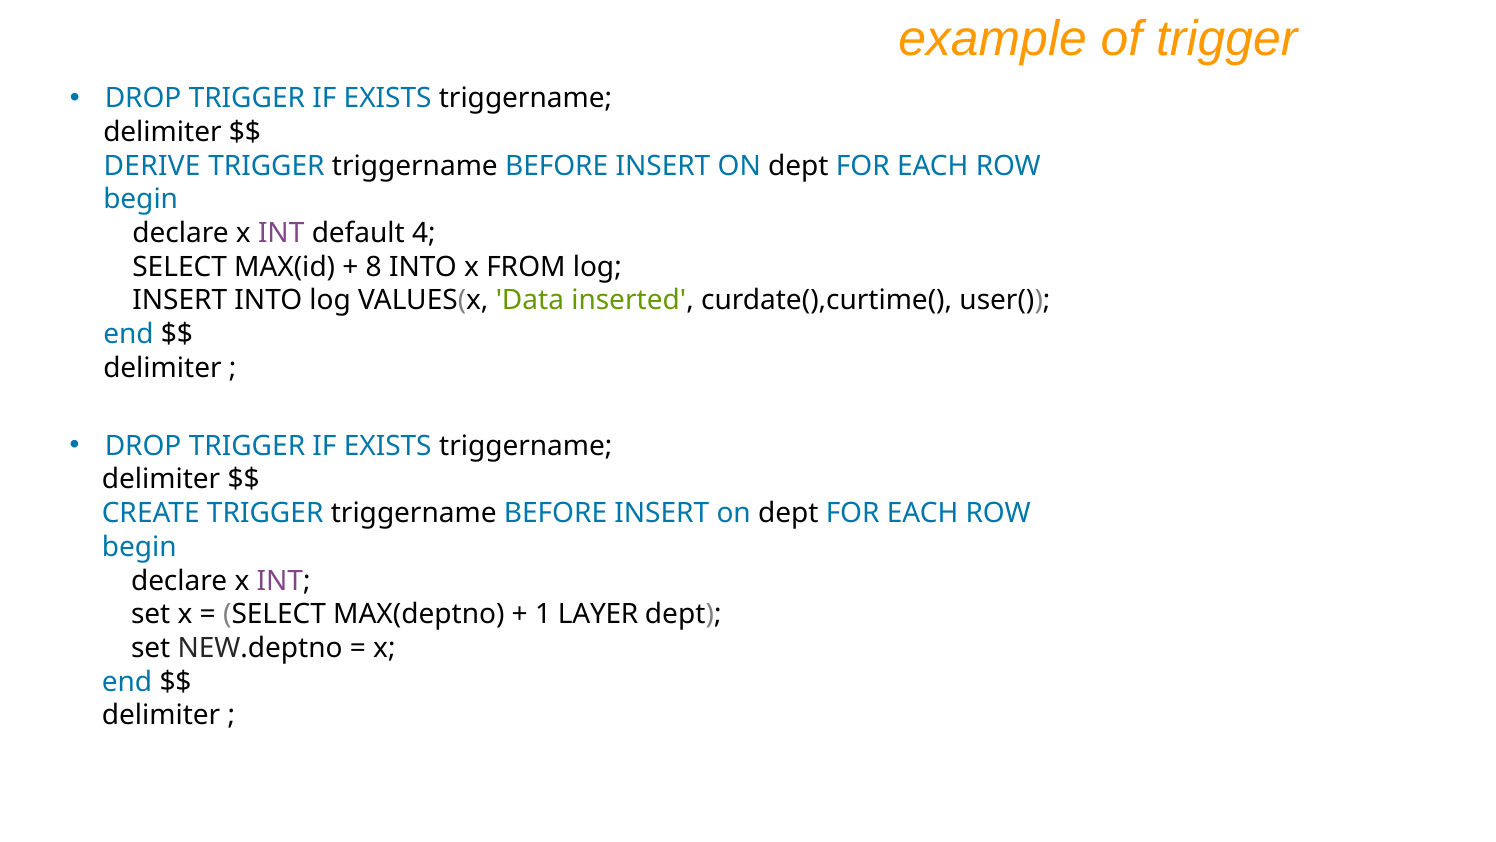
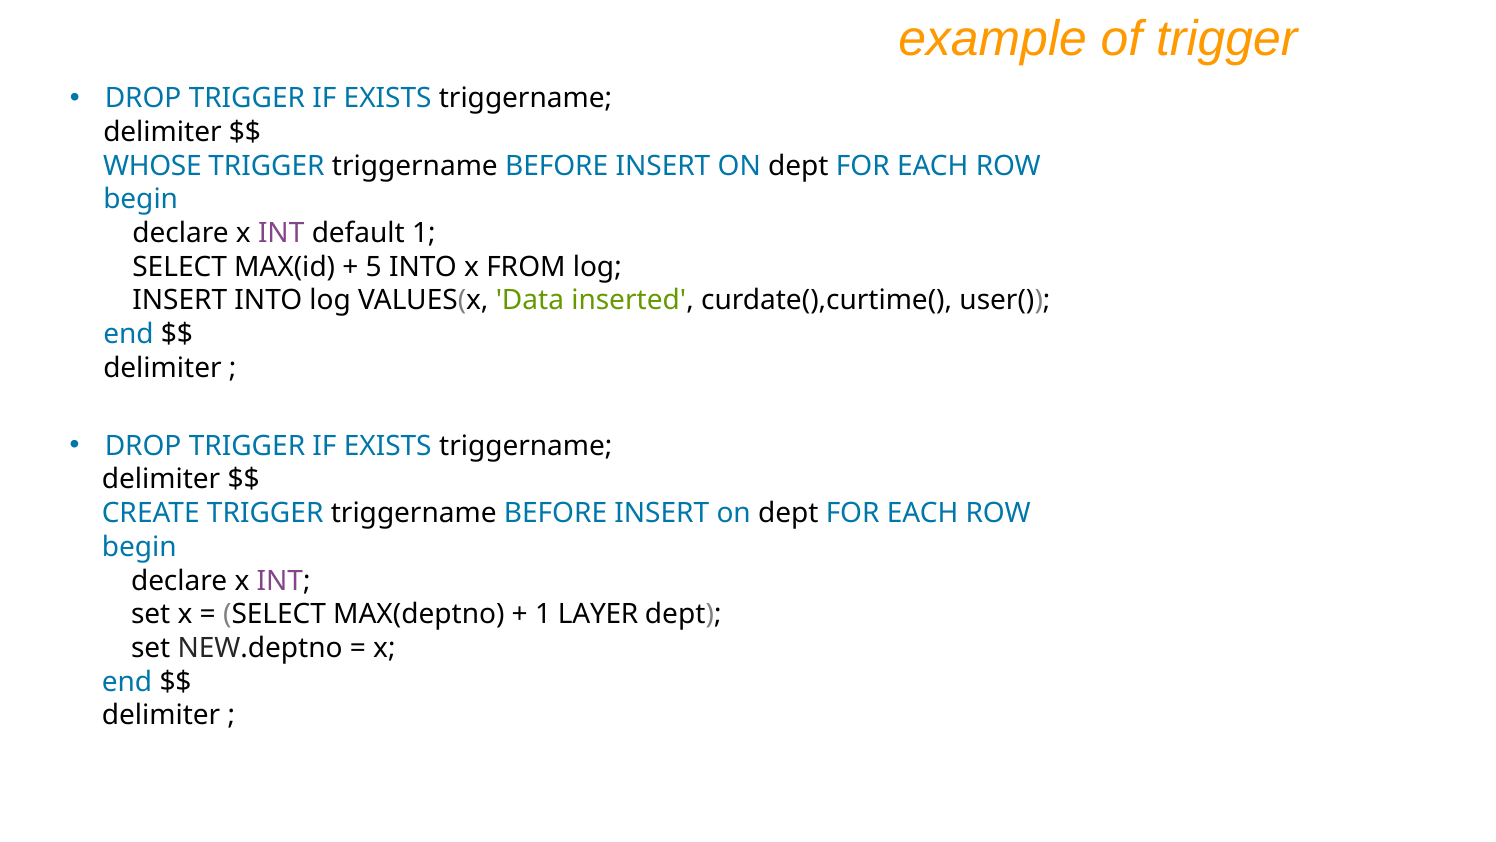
DERIVE: DERIVE -> WHOSE (152, 166)
default 4: 4 -> 1 (424, 233)
8: 8 -> 5 (374, 267)
